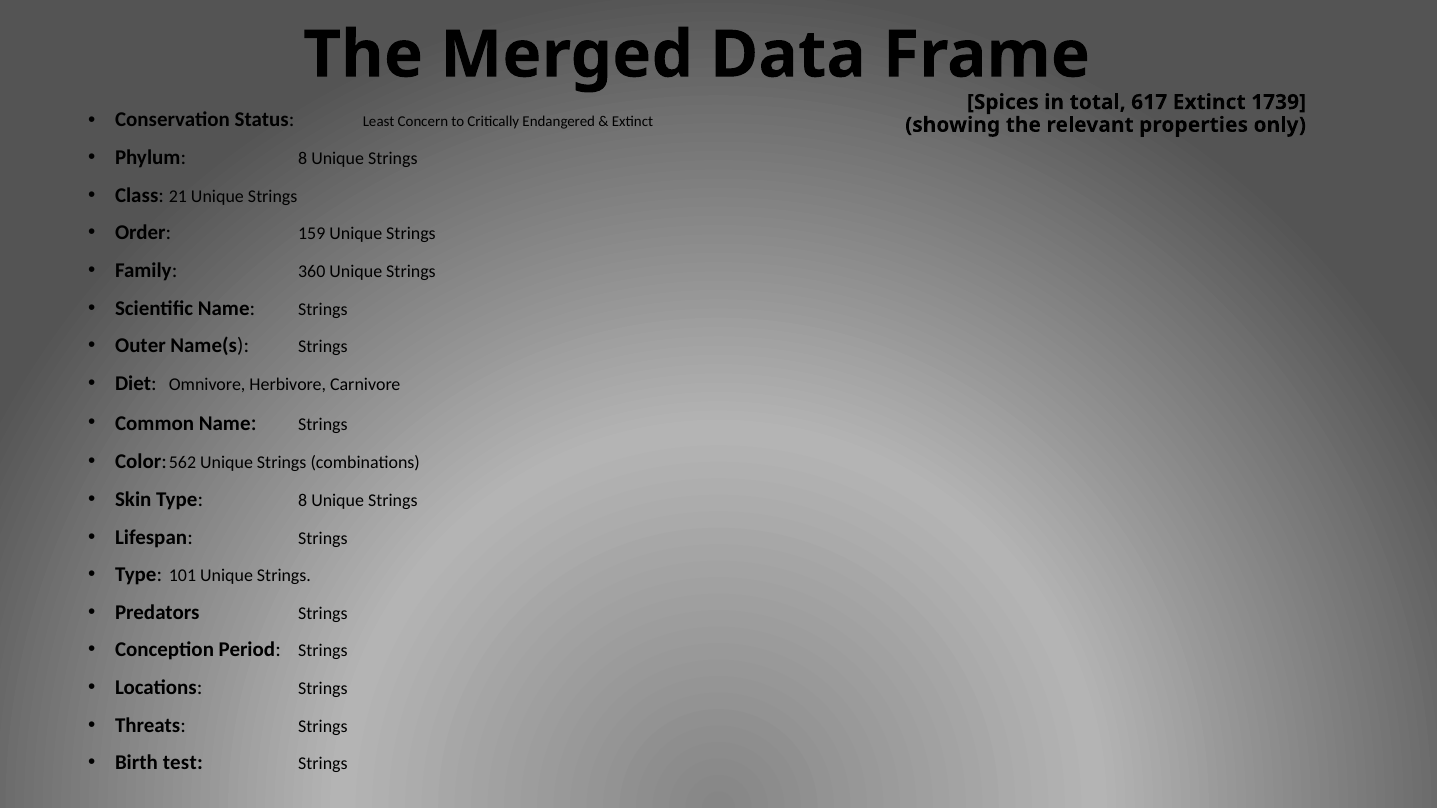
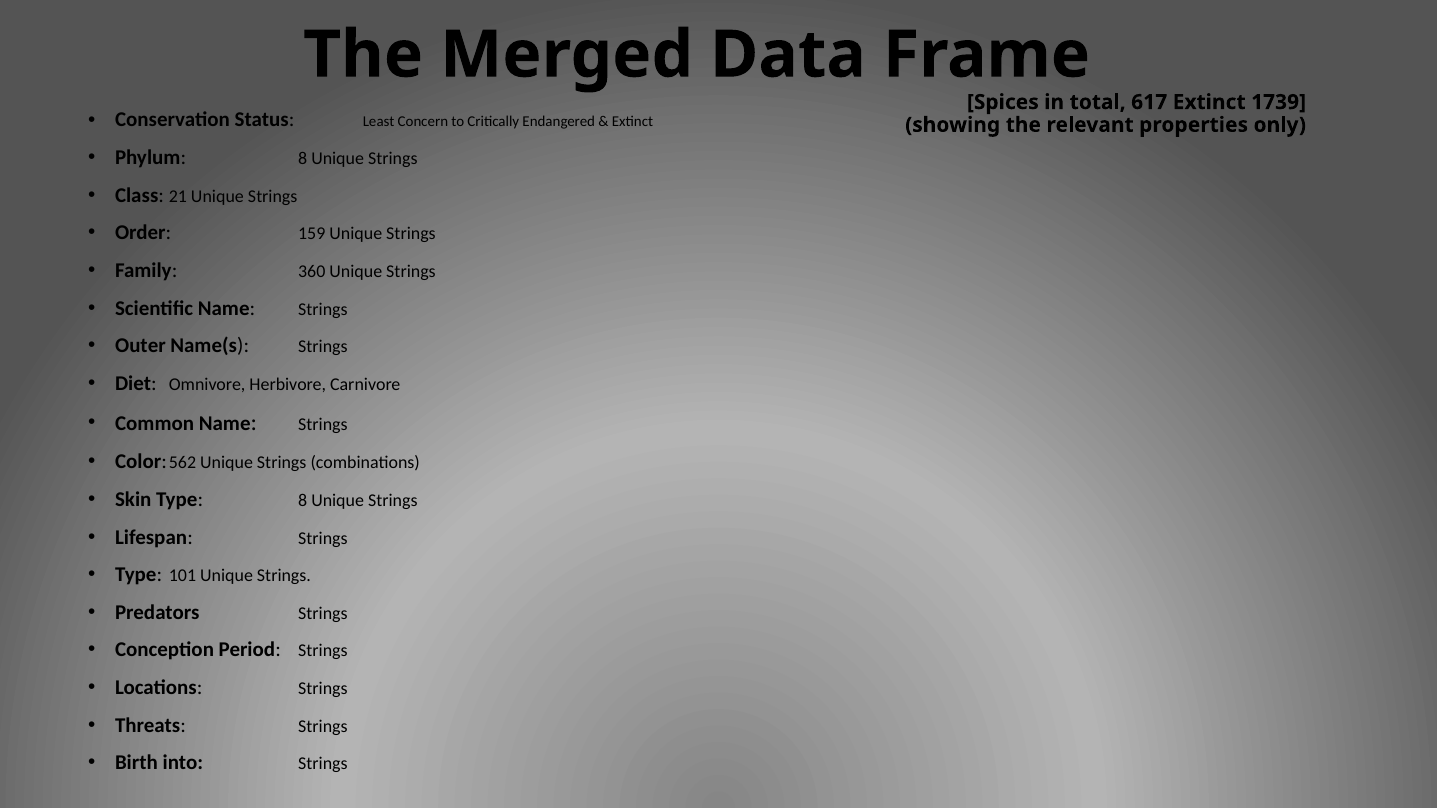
test: test -> into (183, 763)
